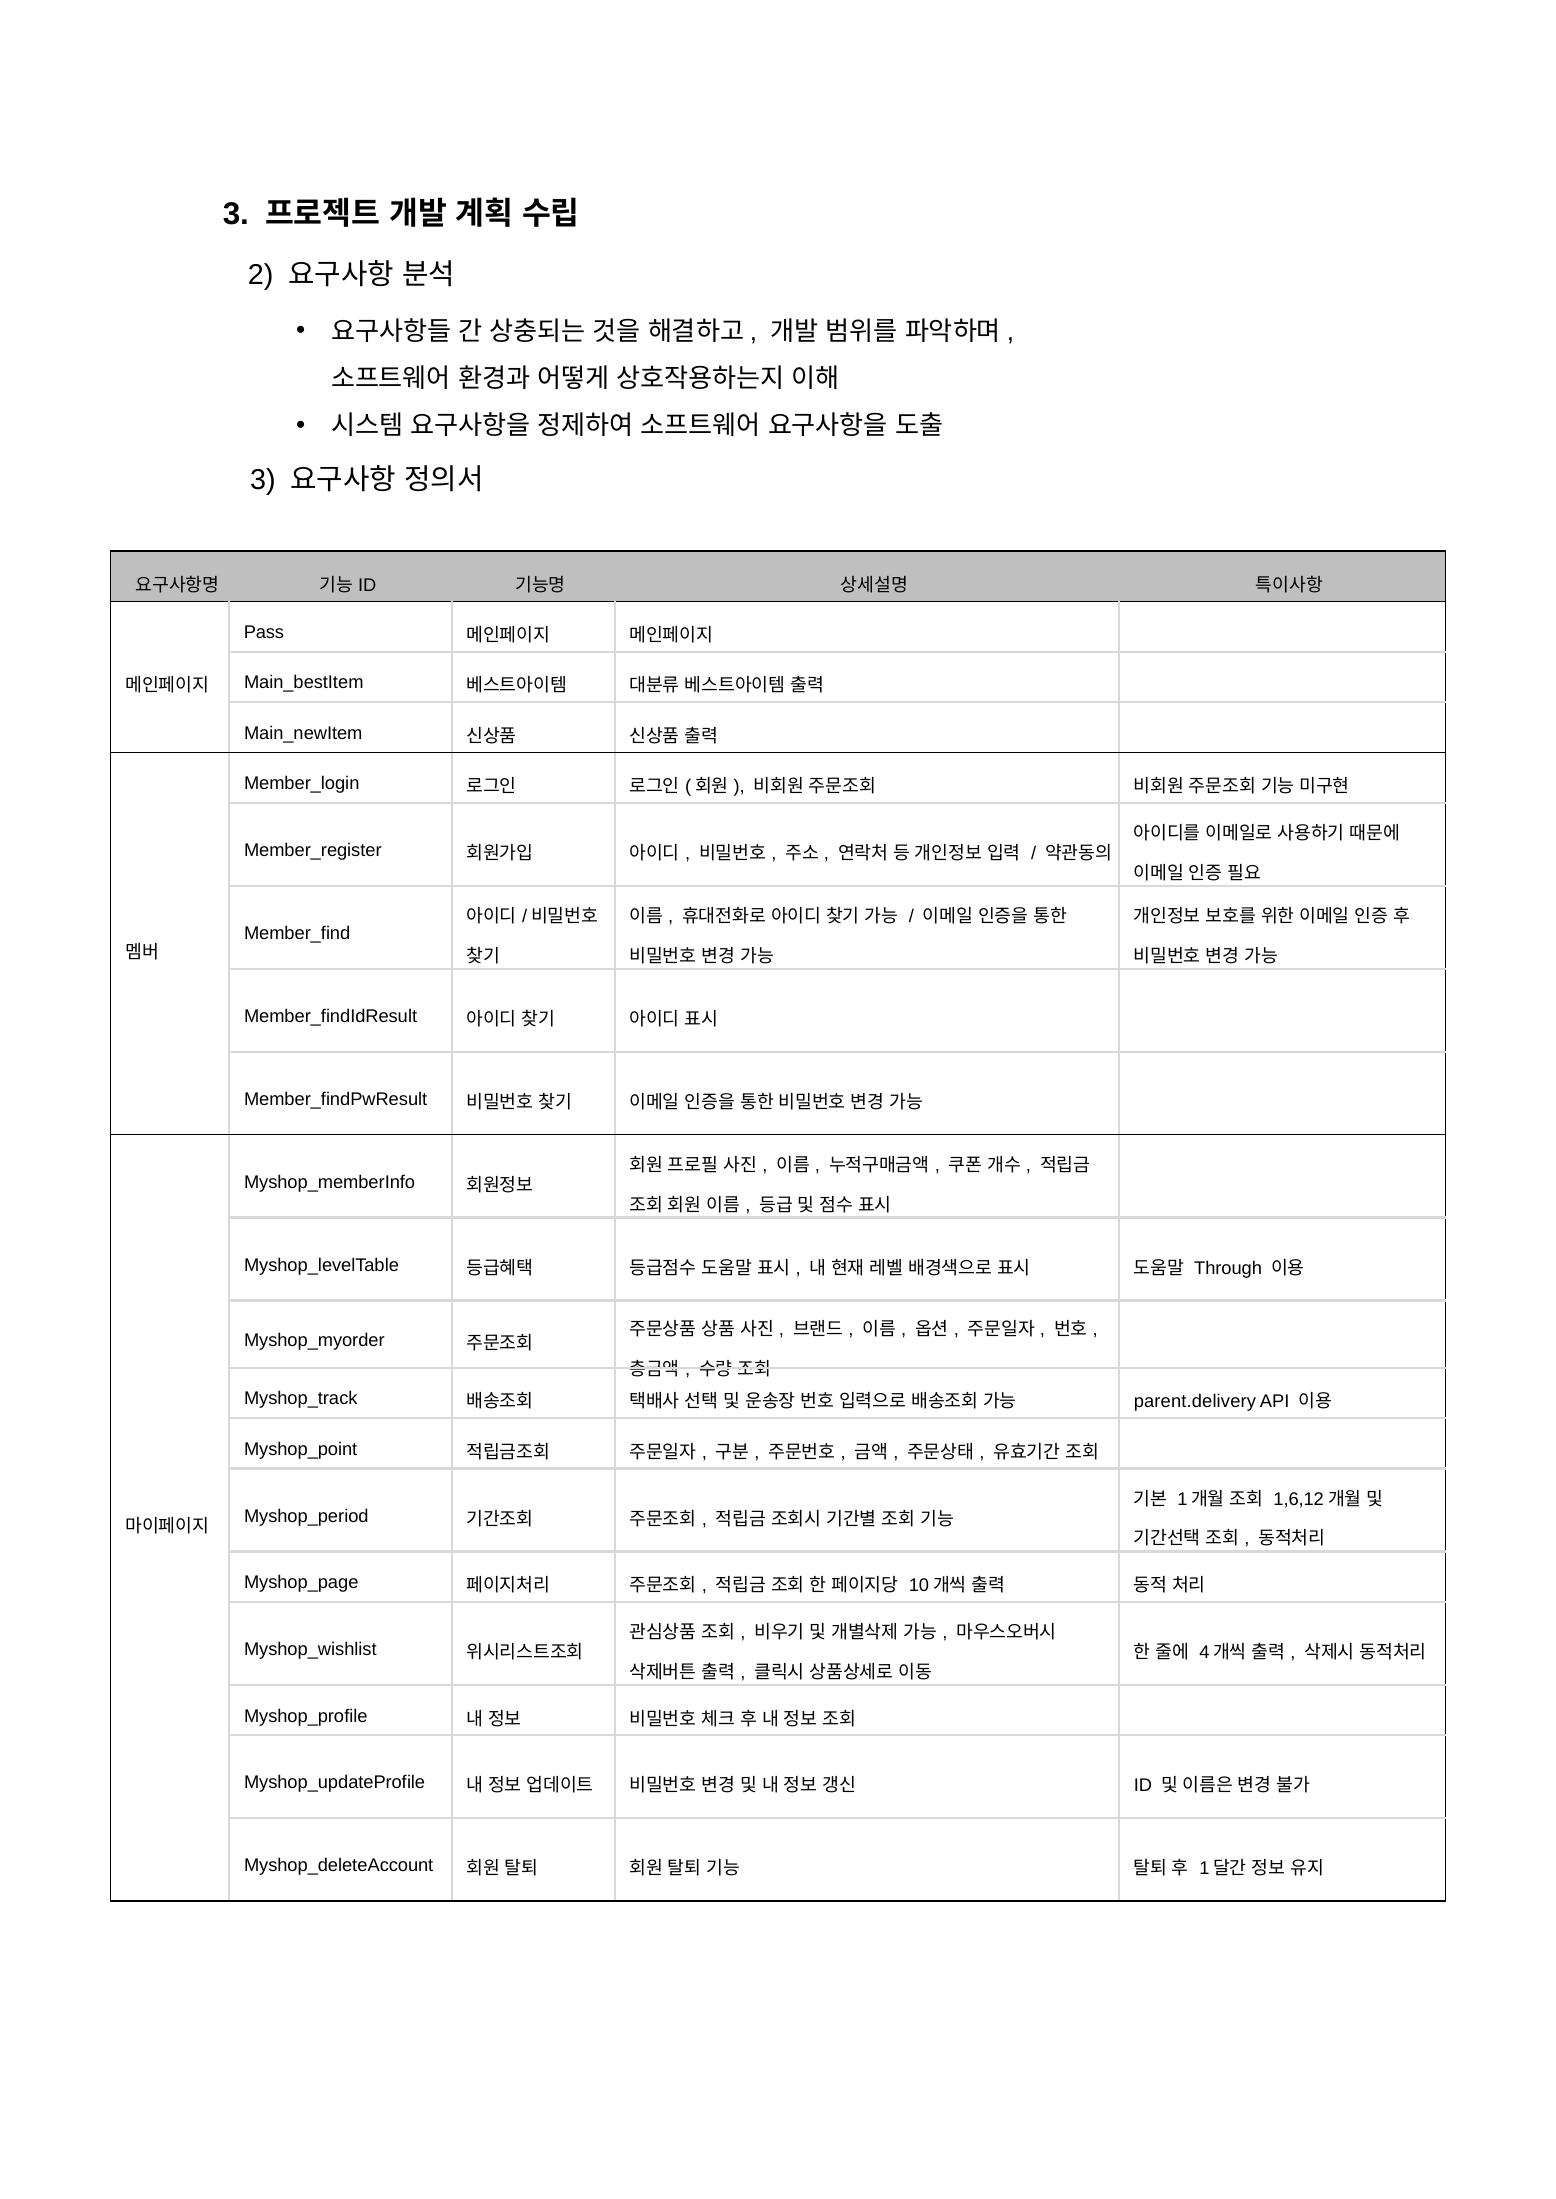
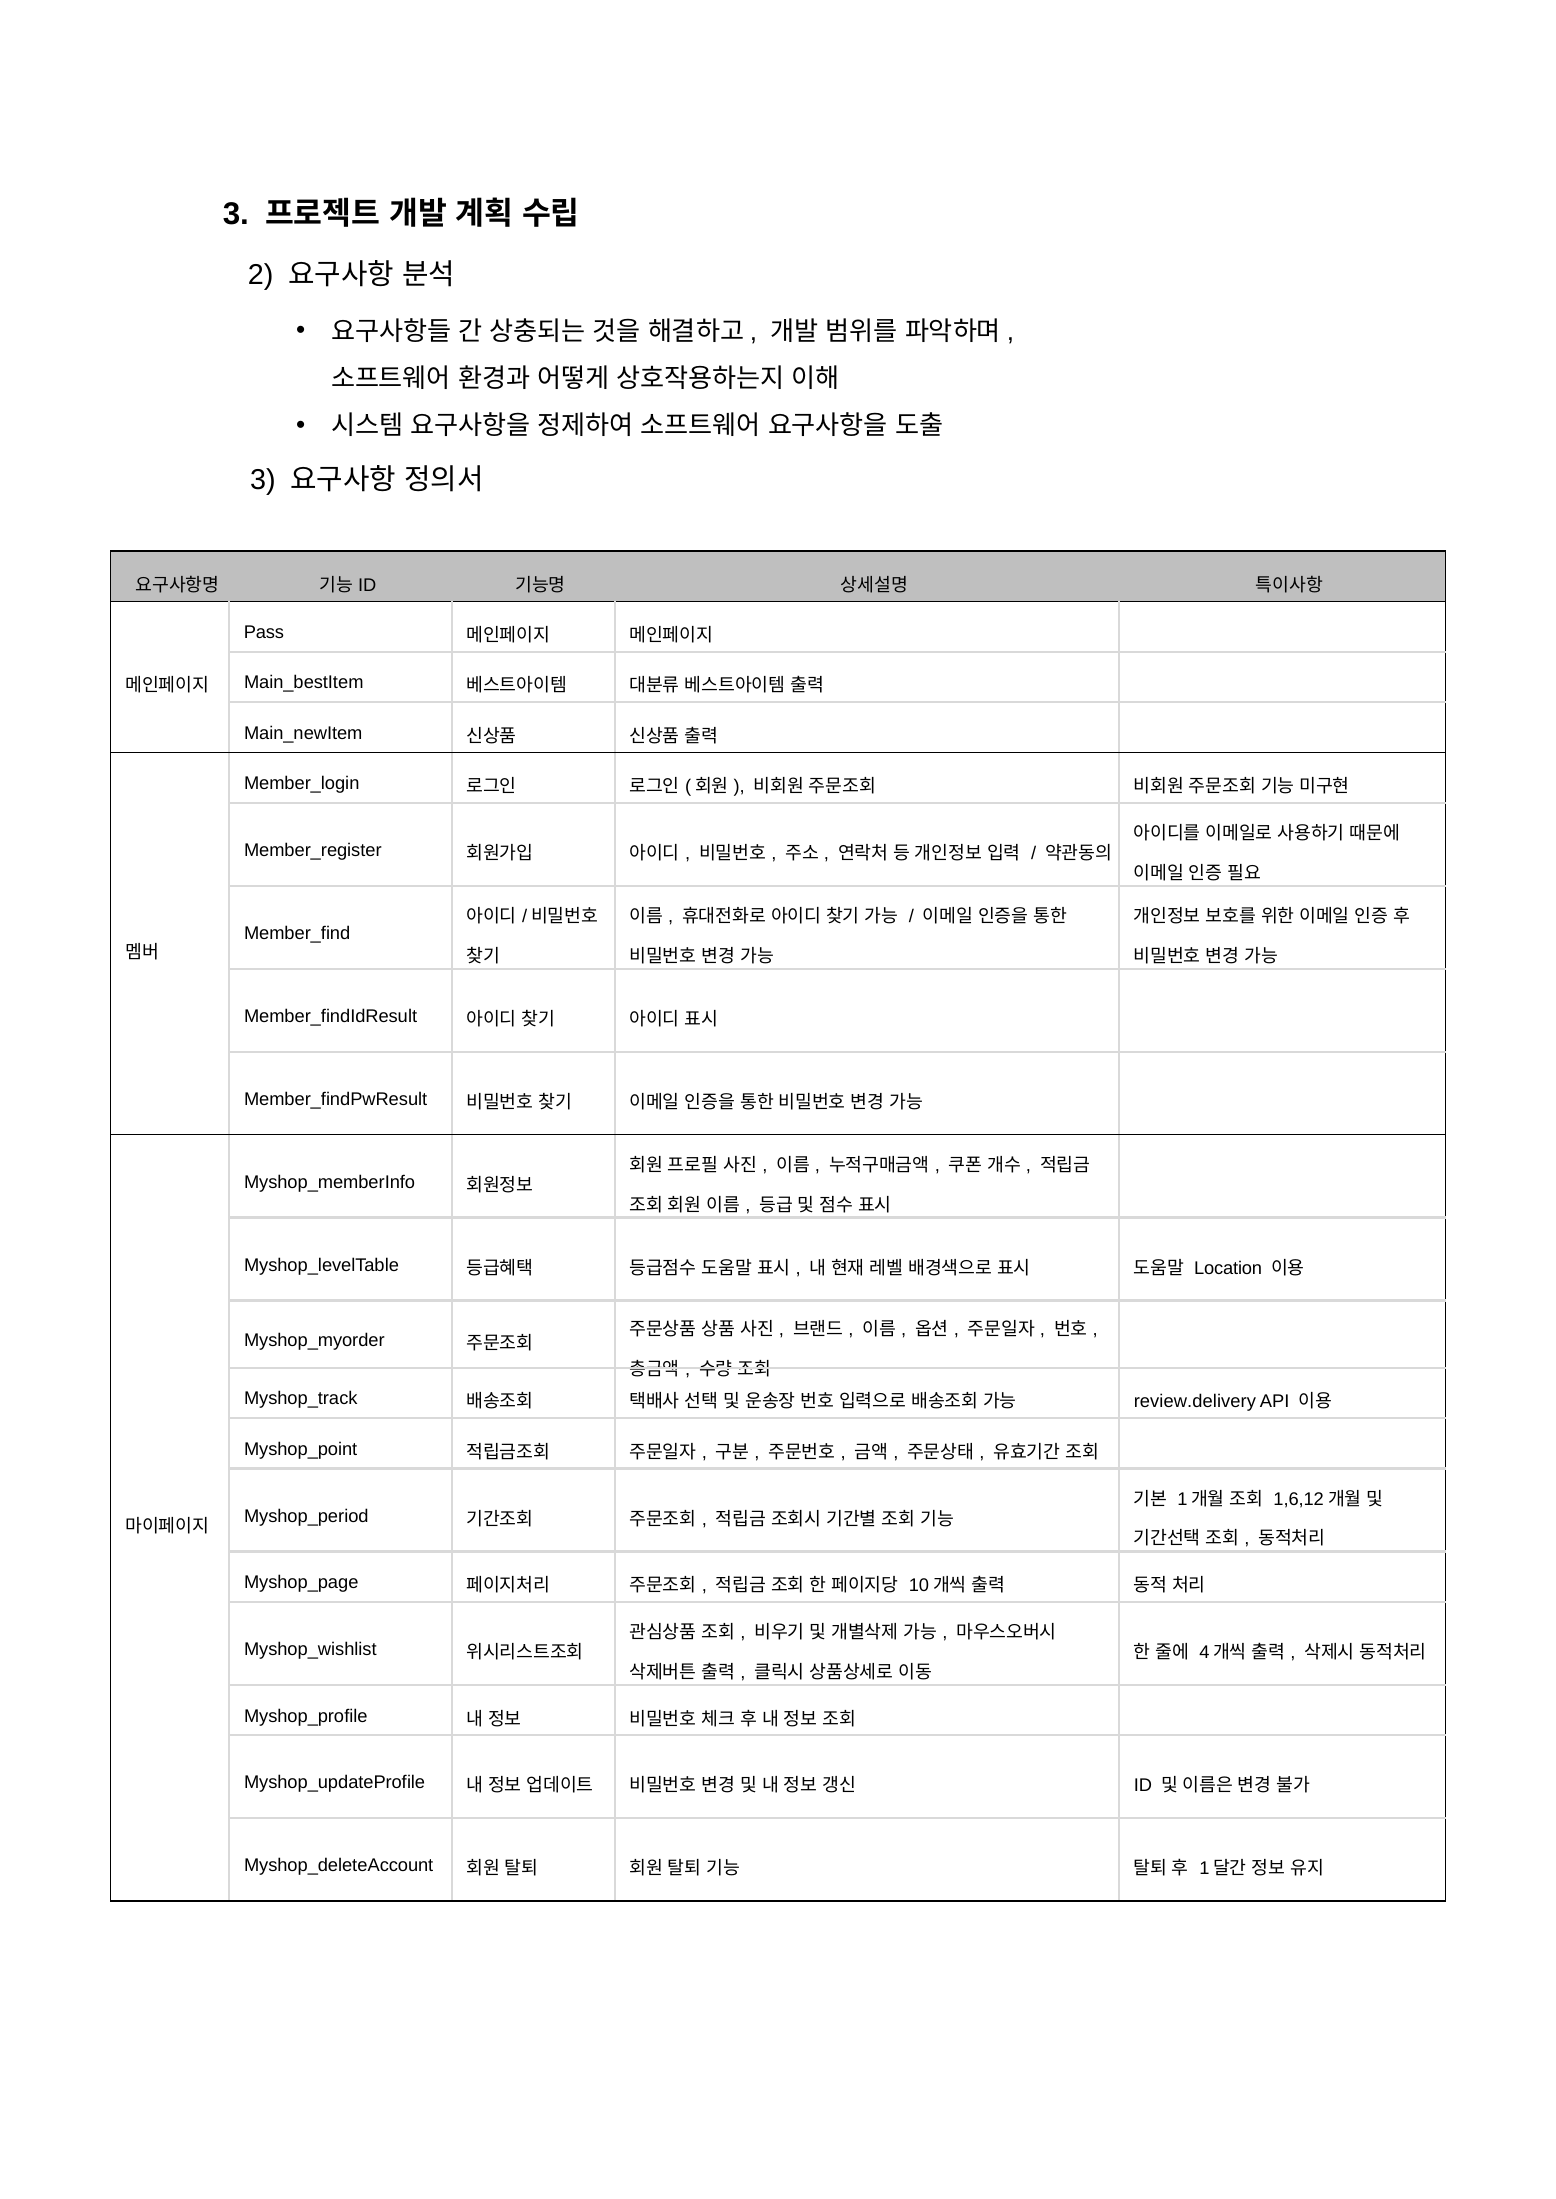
Through: Through -> Location (1228, 1268)
parent.delivery: parent.delivery -> review.delivery (1195, 1402)
